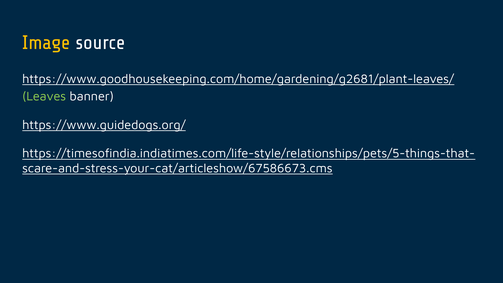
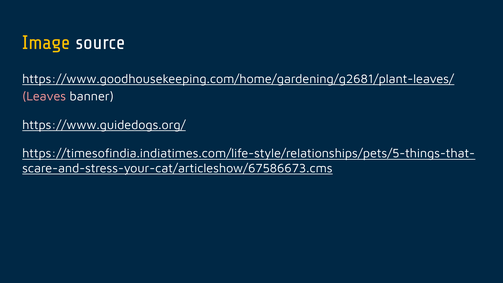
Leaves colour: light green -> pink (44, 96)
